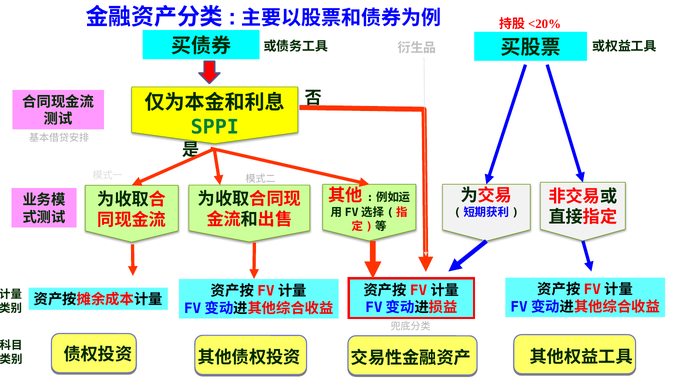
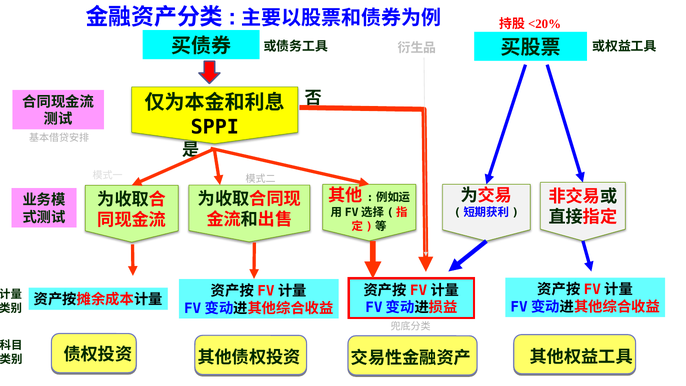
SPPI colour: green -> black (215, 127)
